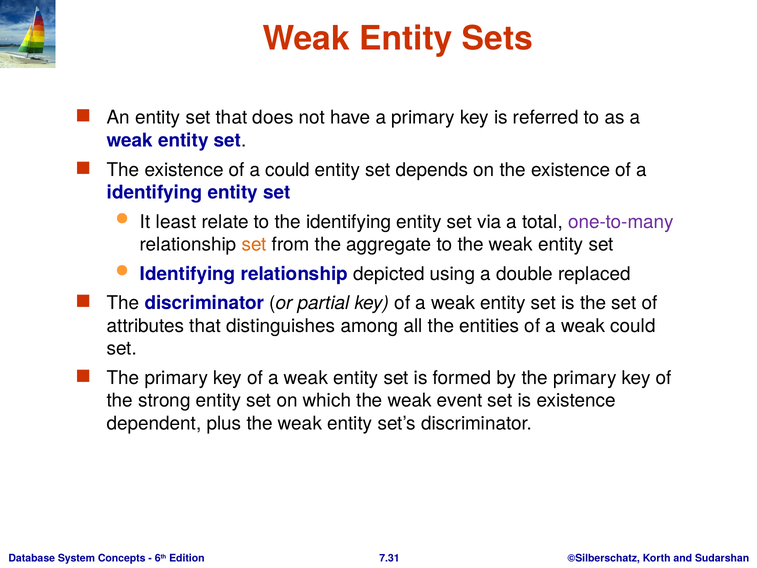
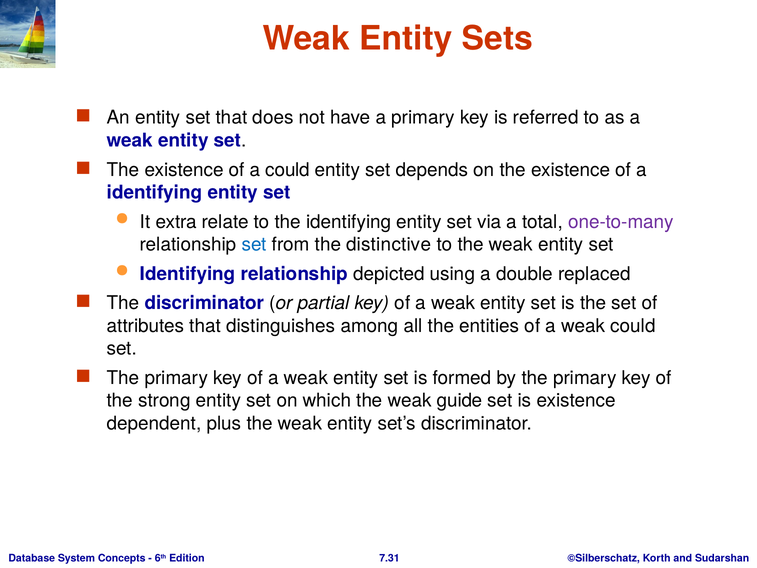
least: least -> extra (176, 222)
set colour: orange -> blue (254, 244)
aggregate: aggregate -> distinctive (389, 244)
event: event -> guide (460, 401)
